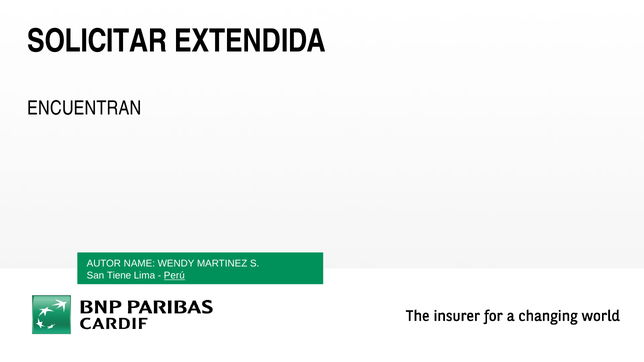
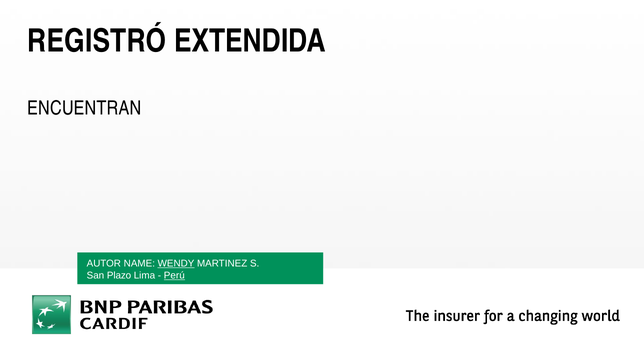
SOLICITAR: SOLICITAR -> REGISTRÓ (97, 41)
WENDY underline: none -> present (176, 264)
Tiene: Tiene -> Plazo (119, 276)
